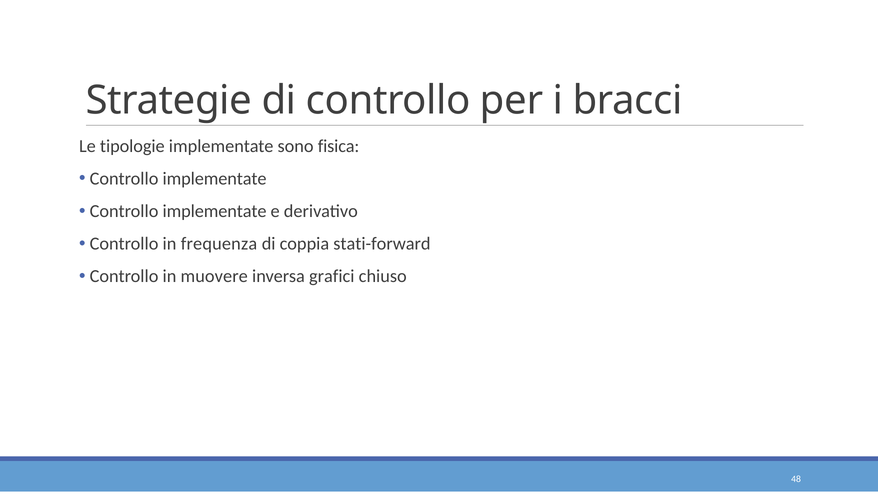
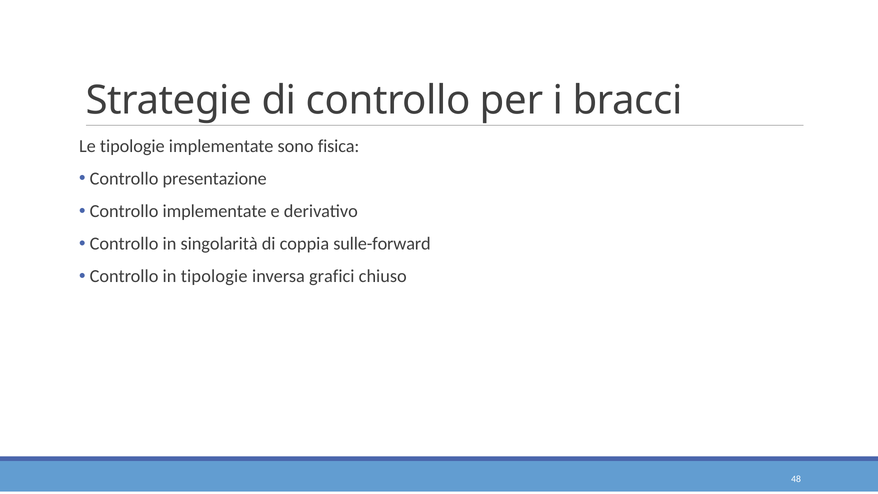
implementate: implementate -> presentazione (215, 179)
frequenza: frequenza -> singolarità (219, 244)
stati-forward: stati-forward -> sulle-forward (382, 244)
in muovere: muovere -> tipologie (214, 276)
